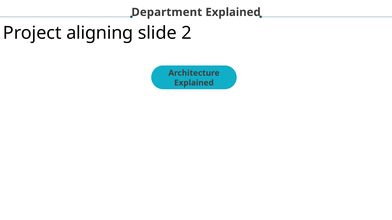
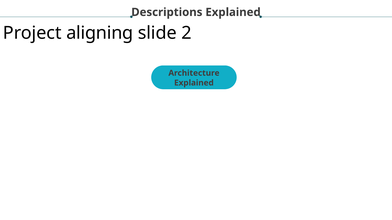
Department: Department -> Descriptions (167, 12)
